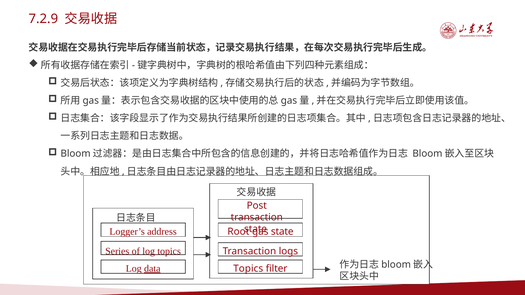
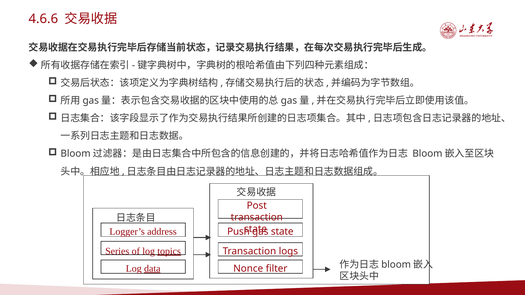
7.2.9: 7.2.9 -> 4.6.6 (43, 19)
Root: Root -> Push (238, 232)
topics underline: none -> present (169, 251)
Topics: Topics -> Nonce (248, 269)
